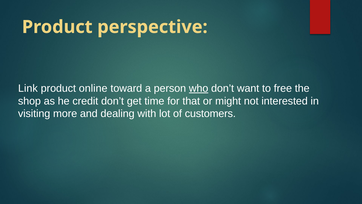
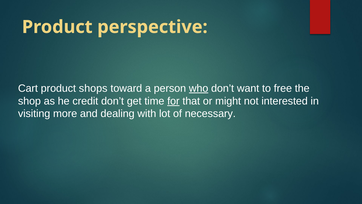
Link: Link -> Cart (28, 88)
online: online -> shops (93, 88)
for underline: none -> present (173, 101)
customers: customers -> necessary (210, 114)
